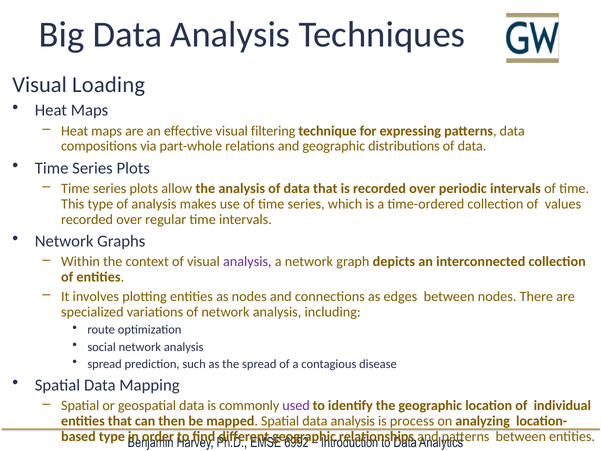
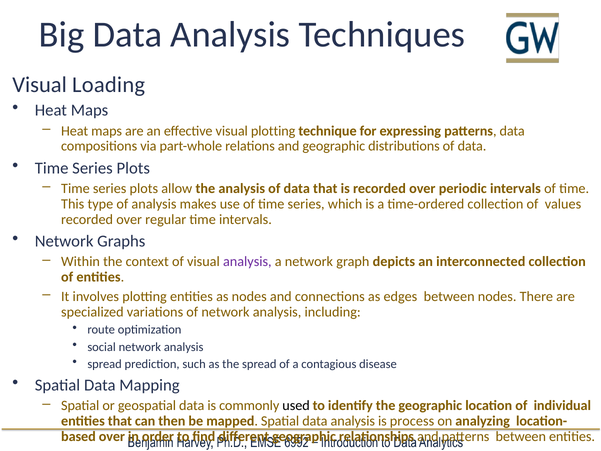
visual filtering: filtering -> plotting (273, 131)
used colour: purple -> black (296, 406)
type: type -> over (112, 436)
